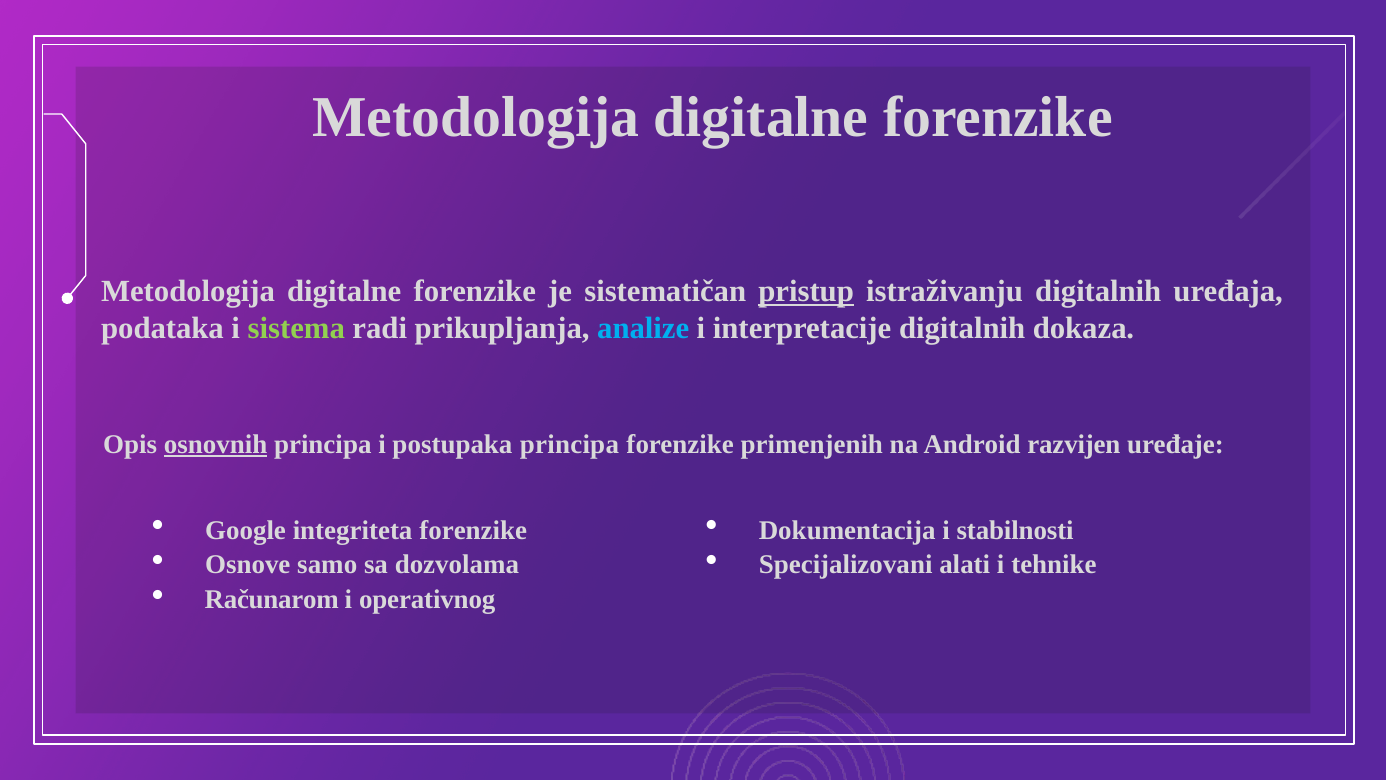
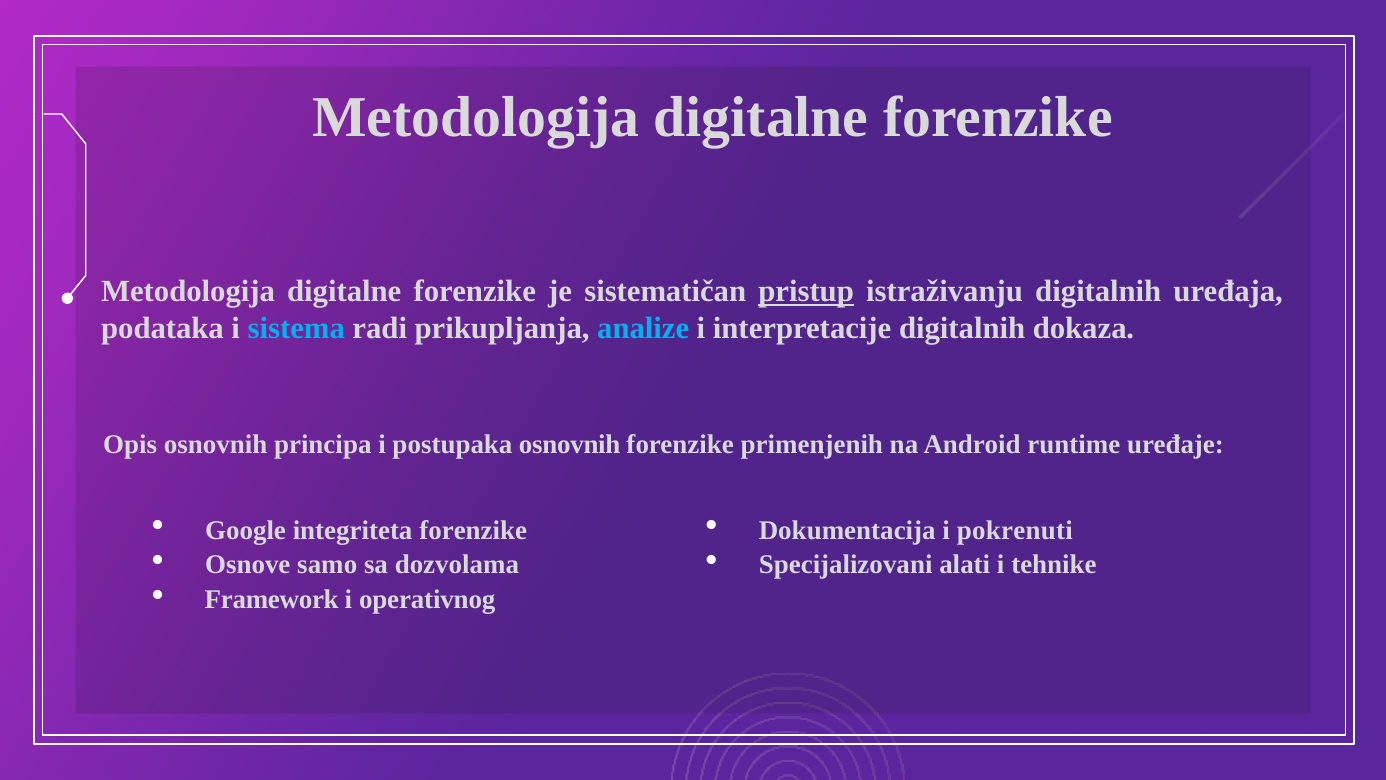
sistema colour: light green -> light blue (296, 328)
osnovnih underline: present -> none (216, 444)
postupaka principa: principa -> osnovnih (570, 444)
razvijen: razvijen -> runtime (1074, 444)
stabilnosti: stabilnosti -> pokrenuti (1015, 530)
Računarom: Računarom -> Framework (272, 599)
